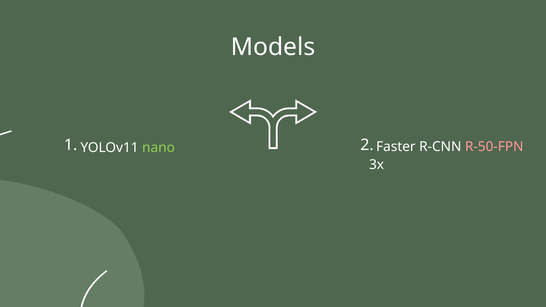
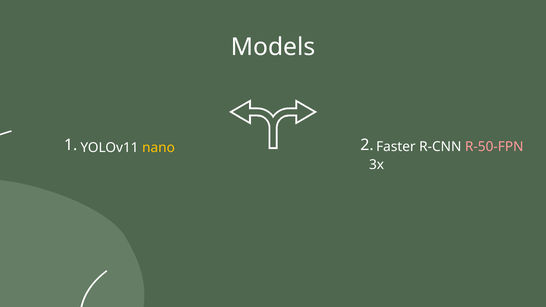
nano colour: light green -> yellow (158, 148)
